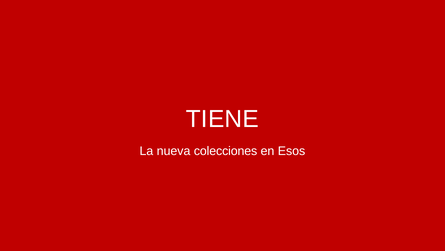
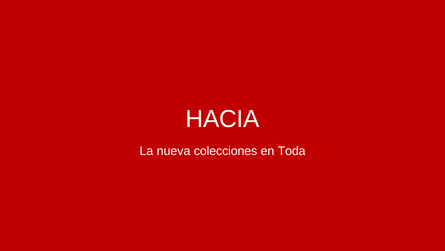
TIENE: TIENE -> HACIA (223, 119)
Esos: Esos -> Toda (292, 151)
